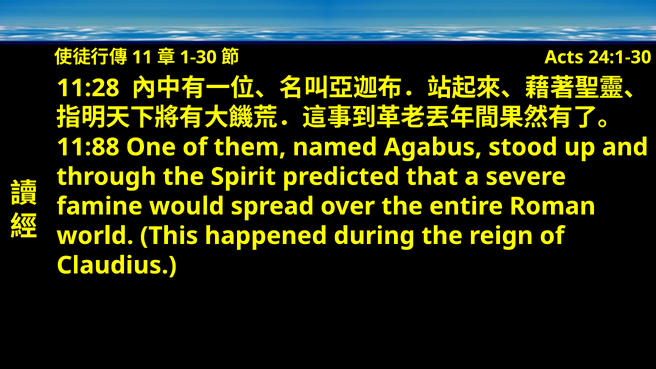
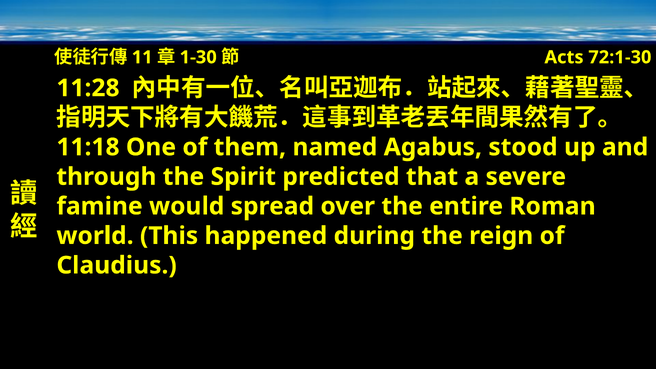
24:1-30: 24:1-30 -> 72:1-30 (620, 57)
11:88: 11:88 -> 11:18 (88, 147)
